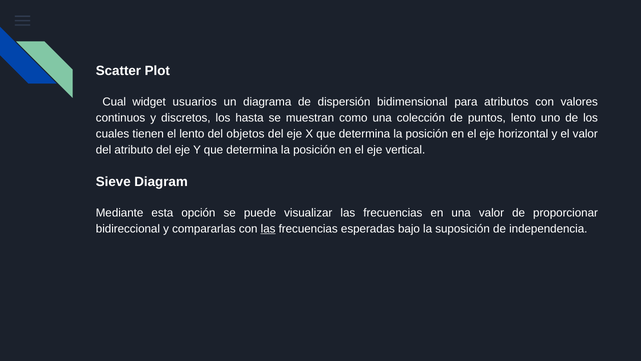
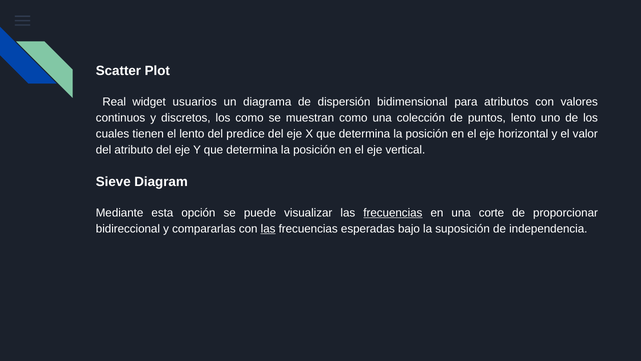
Cual: Cual -> Real (114, 102)
los hasta: hasta -> como (250, 118)
objetos: objetos -> predice (245, 134)
frecuencias underline: none -> present (393, 213)
una valor: valor -> corte (492, 213)
